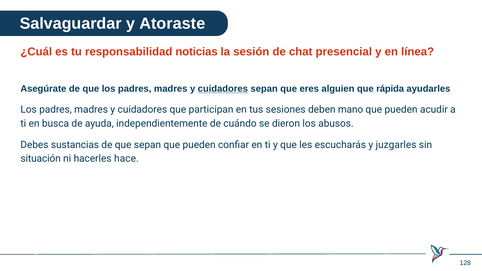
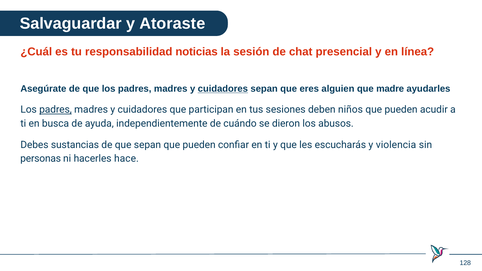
rápida: rápida -> madre (390, 89)
padres underline: none -> present (55, 110)
mano: mano -> niños (350, 110)
juzgarles: juzgarles -> violencia (396, 145)
situación: situación -> personas (41, 159)
